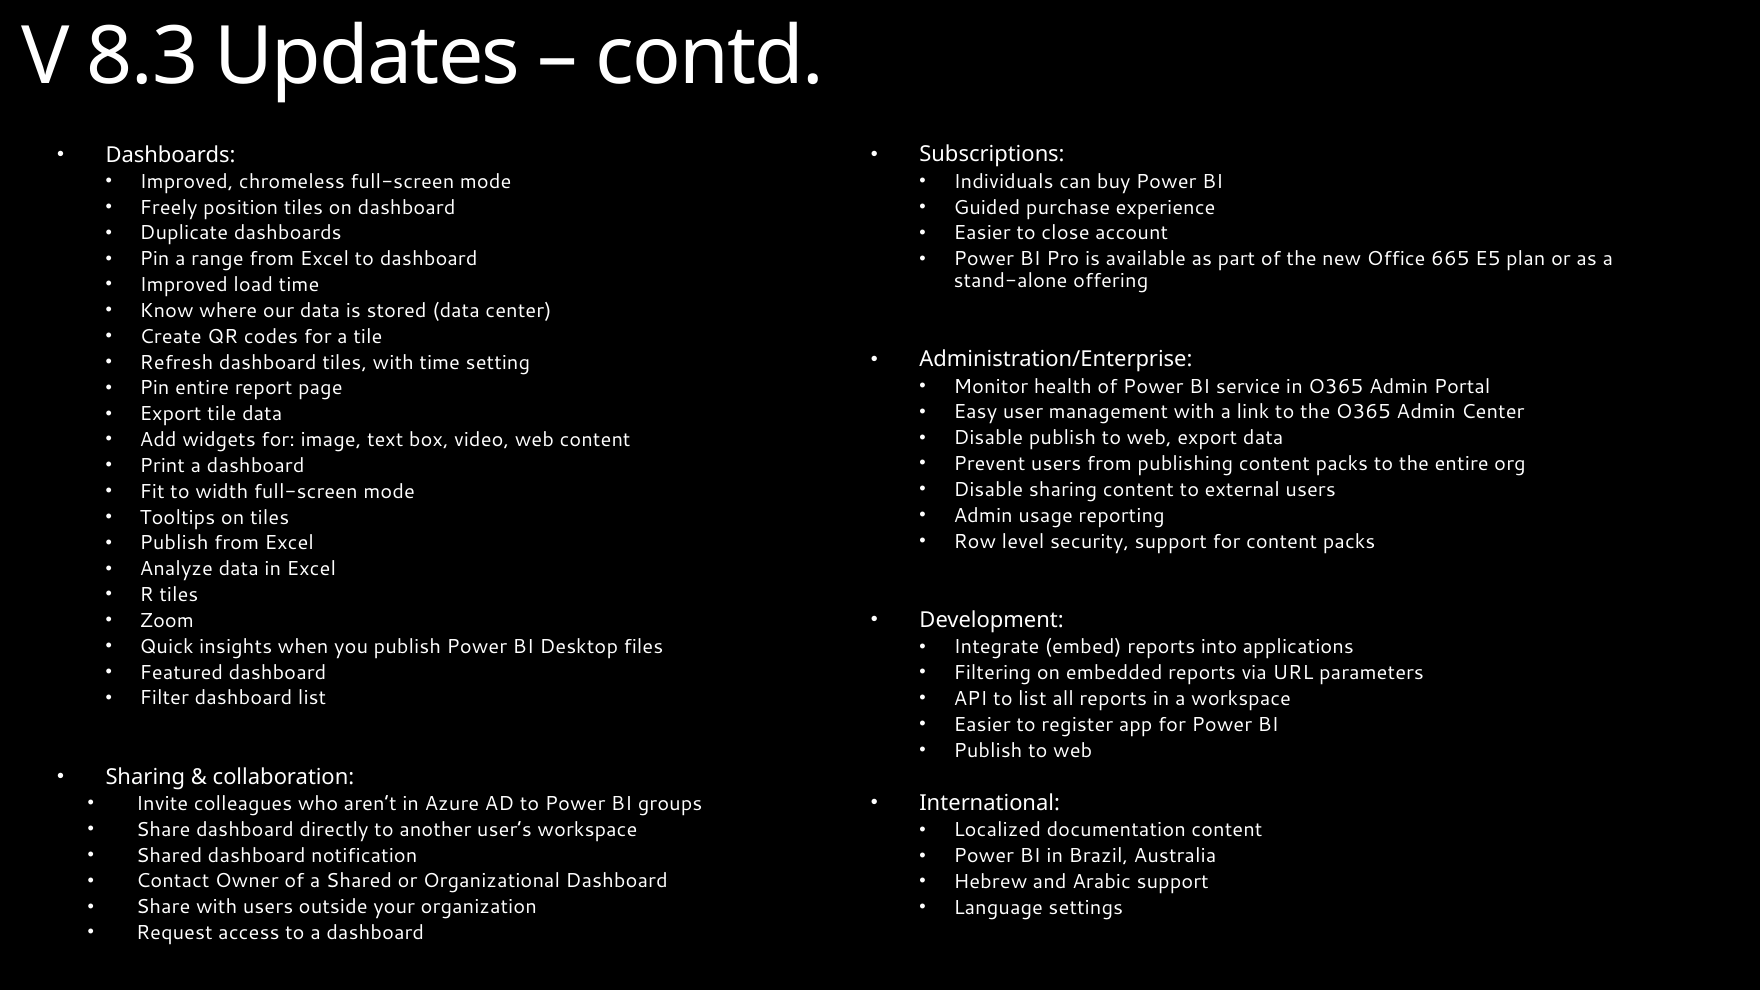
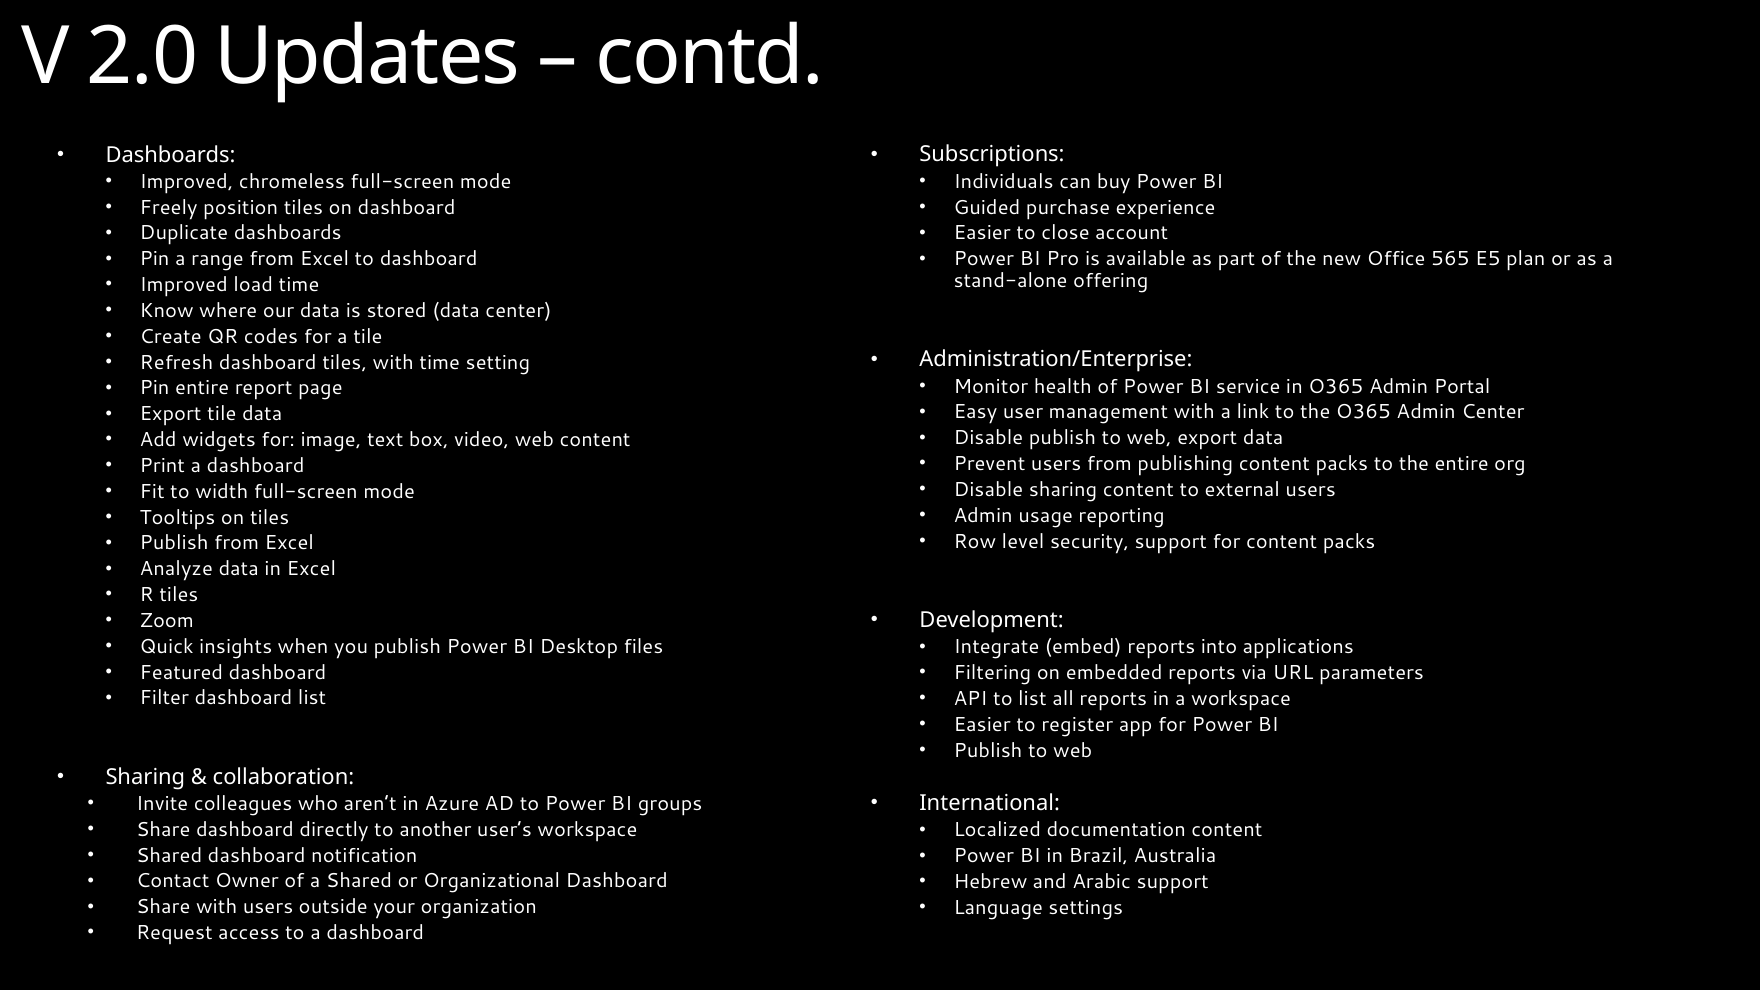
8.3: 8.3 -> 2.0 (142, 57)
665: 665 -> 565 (1450, 259)
